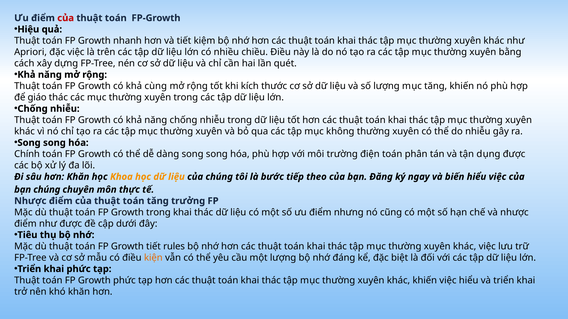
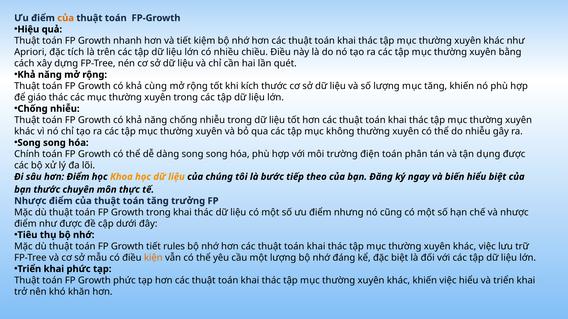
của colour: red -> orange (66, 18)
đặc việc: việc -> tích (76, 52)
hơn Khăn: Khăn -> Điểm (78, 177)
hiểu việc: việc -> biệt (497, 177)
bạn chúng: chúng -> thước (47, 190)
